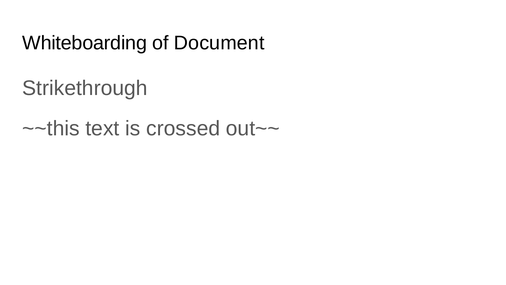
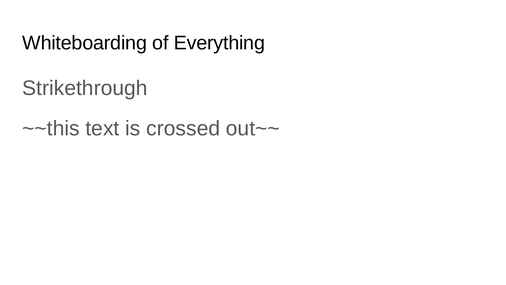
Document: Document -> Everything (219, 43)
